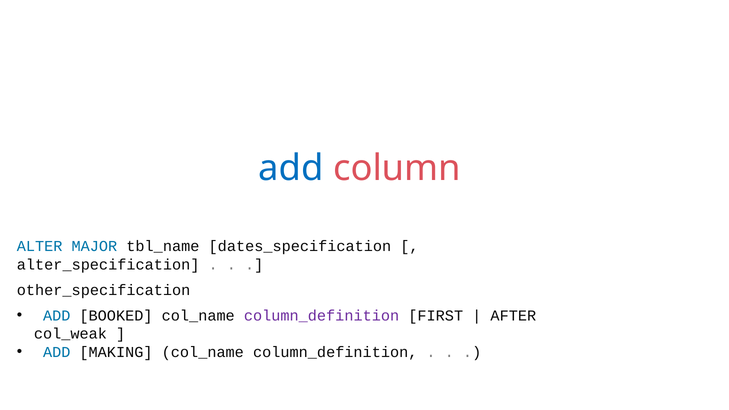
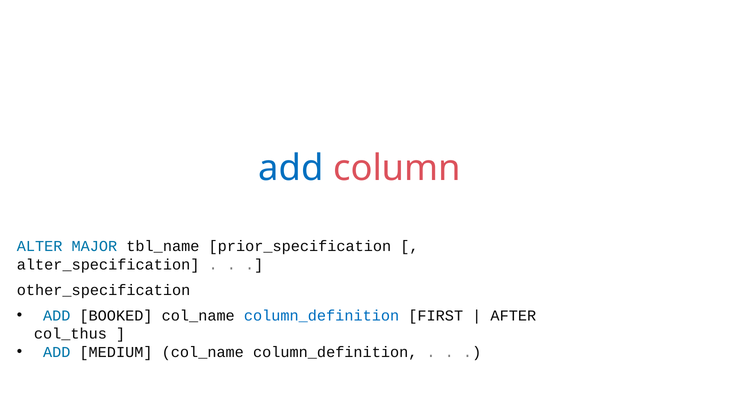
dates_specification: dates_specification -> prior_specification (300, 246)
column_definition colour: purple -> blue (322, 316)
col_weak: col_weak -> col_thus (70, 334)
MAKING: MAKING -> MEDIUM (116, 352)
